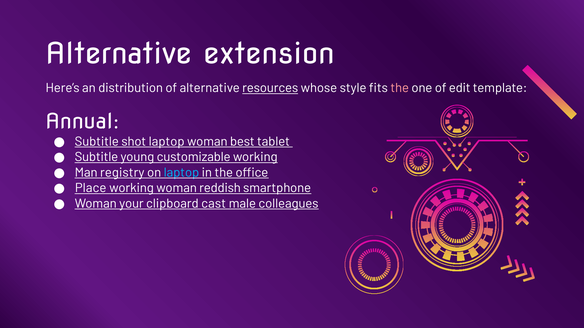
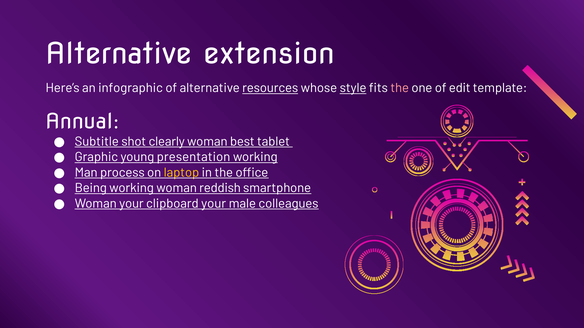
distribution: distribution -> infographic (131, 88)
style underline: none -> present (353, 88)
shot laptop: laptop -> clearly (167, 142)
Subtitle: Subtitle -> Graphic (96, 157)
customizable: customizable -> presentation (194, 157)
registry: registry -> process (122, 173)
laptop colour: light blue -> yellow (181, 173)
Place: Place -> Being (91, 188)
clipboard cast: cast -> your (214, 204)
